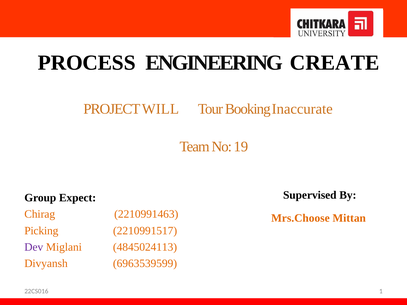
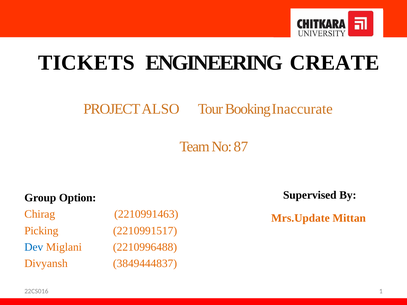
PROCESS: PROCESS -> TICKETS (87, 63)
WILL: WILL -> ALSO (161, 109)
19: 19 -> 87 (241, 147)
Expect: Expect -> Option (78, 198)
Mrs.Choose: Mrs.Choose -> Mrs.Update (300, 218)
Dev colour: purple -> blue (34, 247)
4845024113: 4845024113 -> 2210996488 (145, 247)
6963539599: 6963539599 -> 3849444837 (145, 264)
